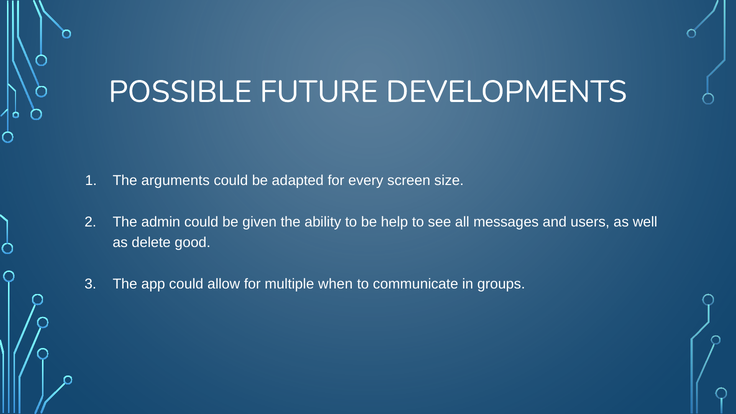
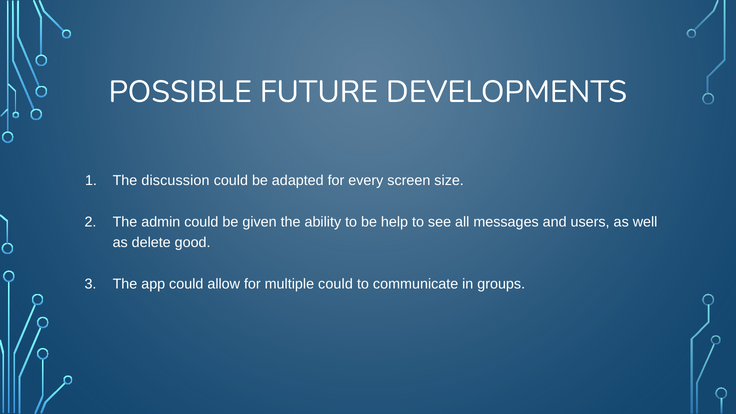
arguments: arguments -> discussion (175, 181)
multiple when: when -> could (335, 284)
